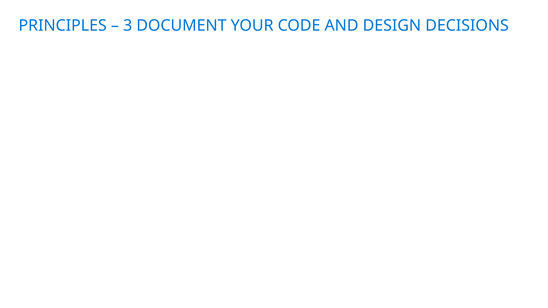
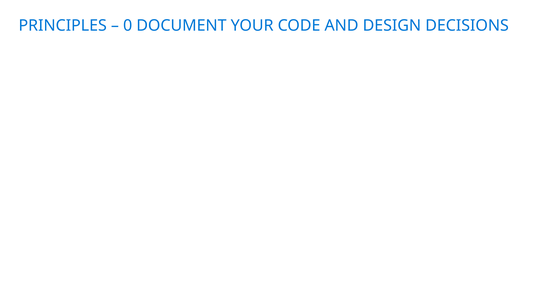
3: 3 -> 0 (128, 26)
